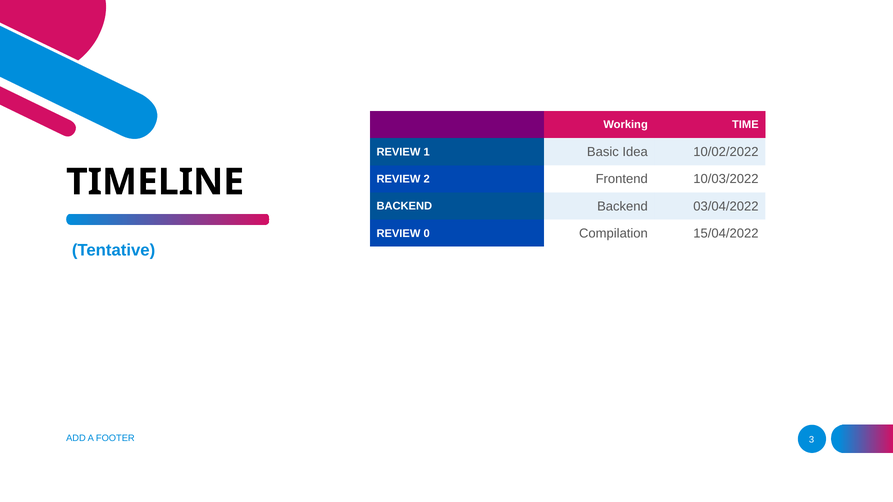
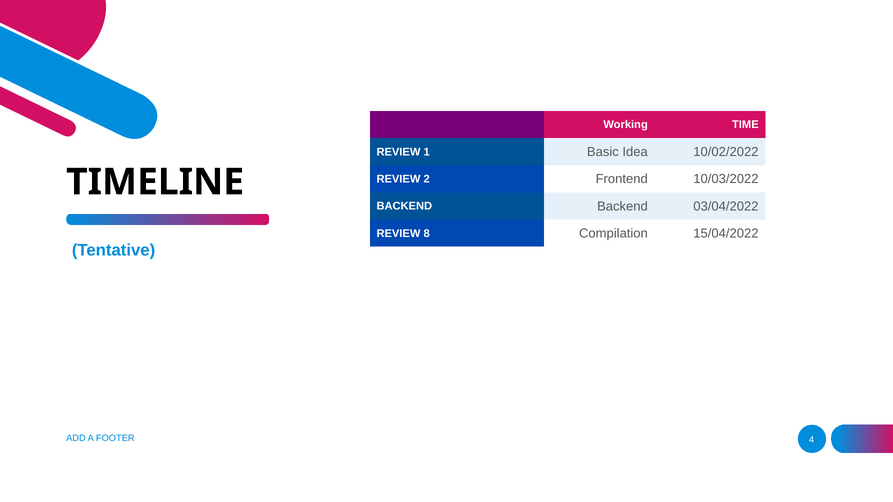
0: 0 -> 8 (427, 234)
3: 3 -> 4 (811, 440)
